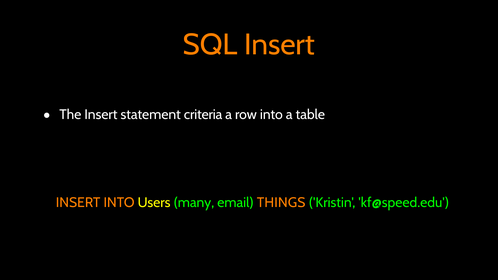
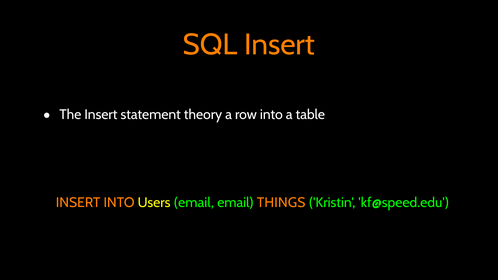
criteria: criteria -> theory (203, 115)
Users many: many -> email (194, 203)
